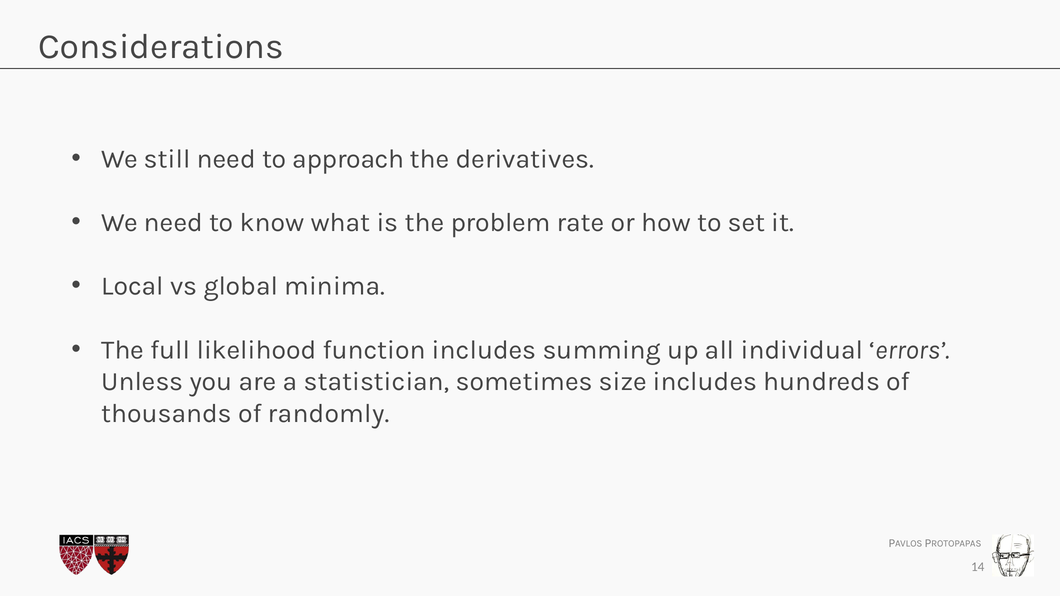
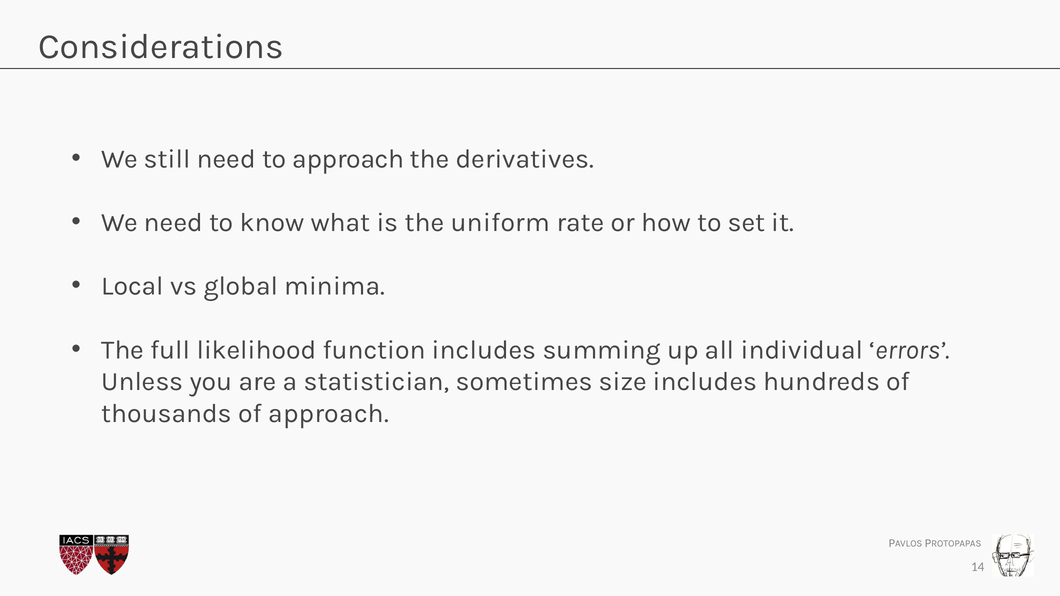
problem: problem -> uniform (500, 223)
of randomly: randomly -> approach (329, 414)
